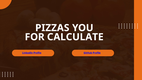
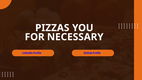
CALCULATE: CALCULATE -> NECESSARY (75, 37)
